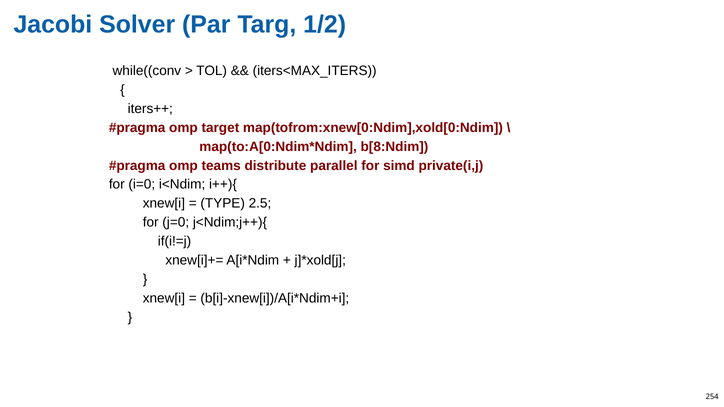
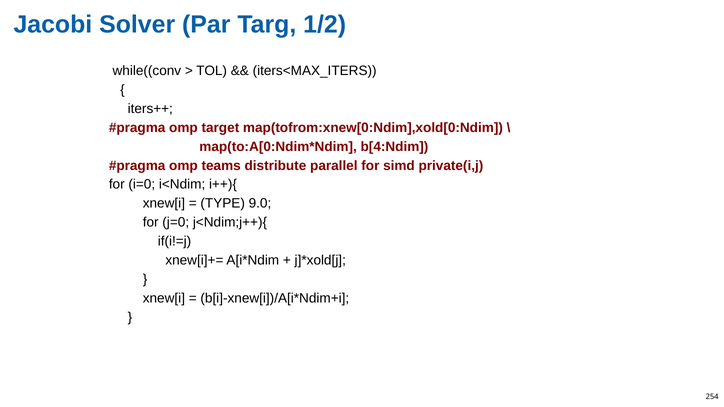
b[8:Ndim: b[8:Ndim -> b[4:Ndim (394, 147)
2.5: 2.5 -> 9.0 (260, 204)
